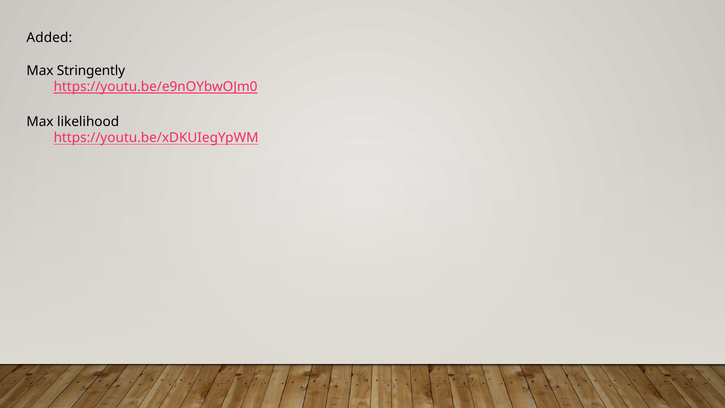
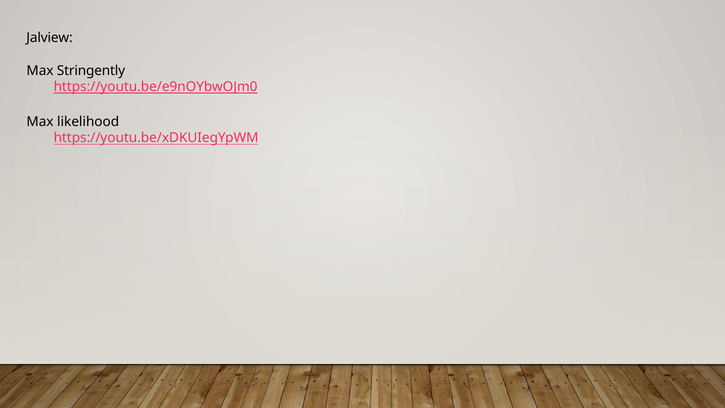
Added: Added -> Jalview (50, 38)
